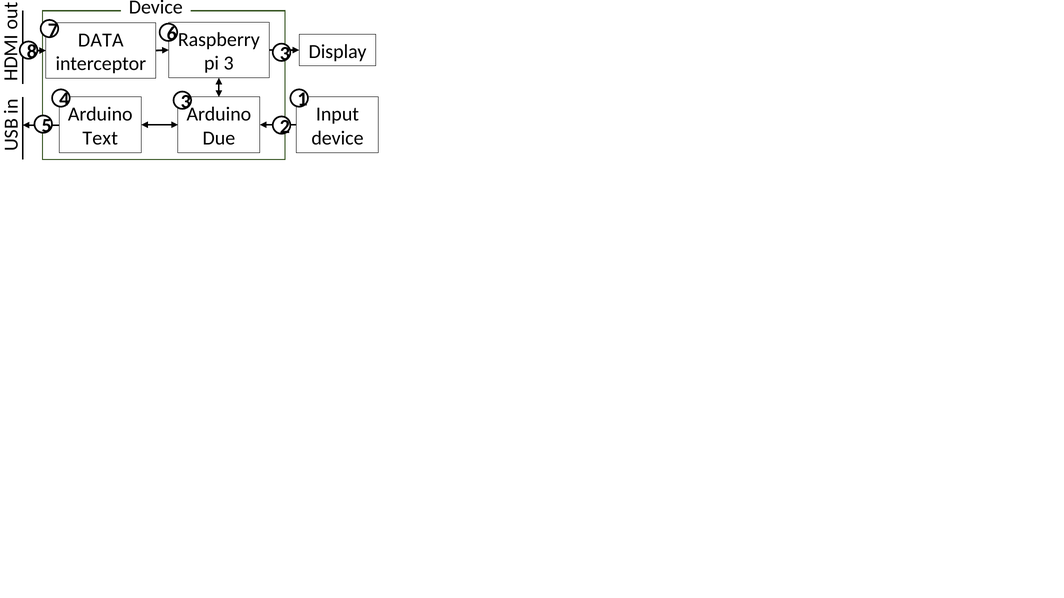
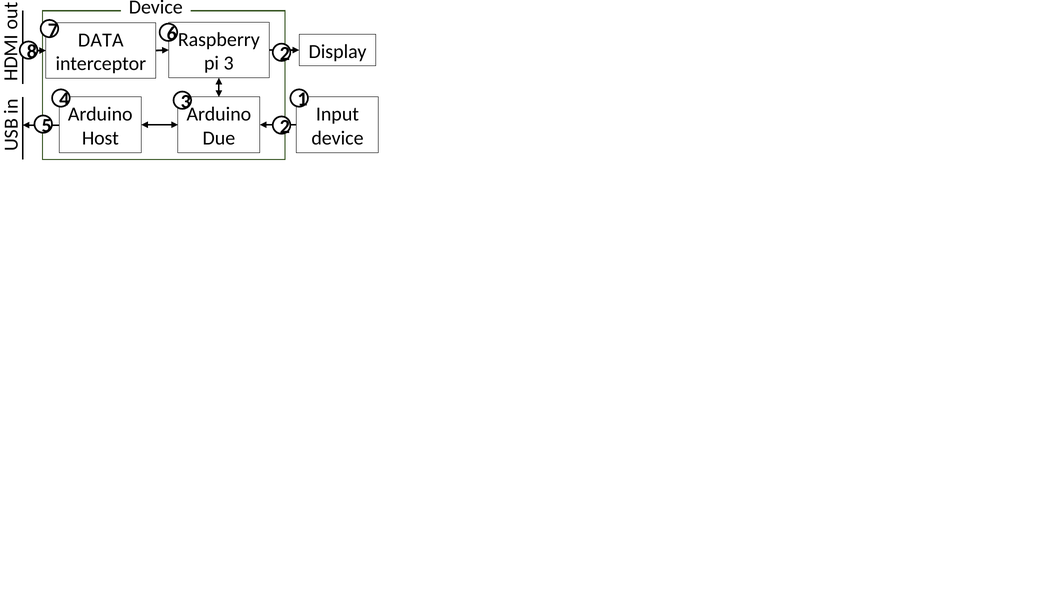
8 3: 3 -> 2 (285, 54)
Text: Text -> Host (100, 138)
